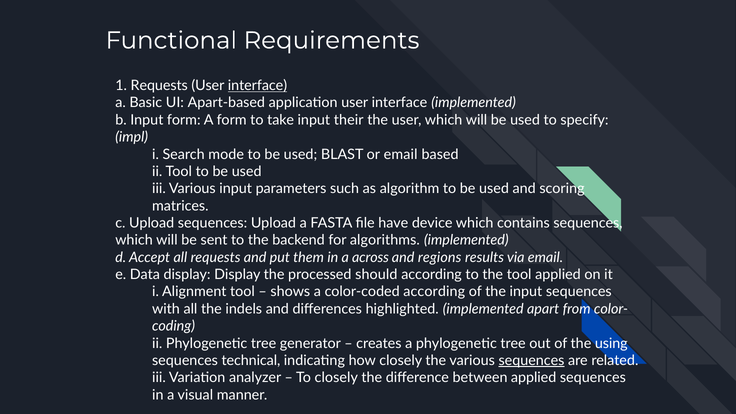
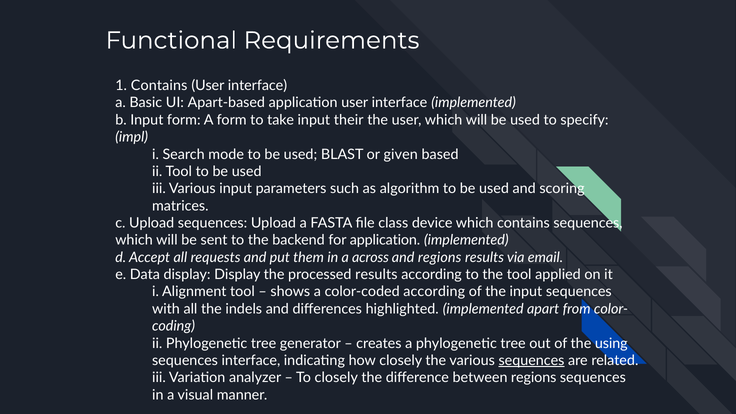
1 Requests: Requests -> Contains (159, 86)
interface underline: present -> none (257, 86)
or email: email -> given (401, 154)
have: have -> class (393, 223)
for algorithms: algorithms -> application (385, 240)
processed should: should -> results (376, 275)
sequences technical: technical -> interface (251, 360)
between applied: applied -> regions (534, 378)
